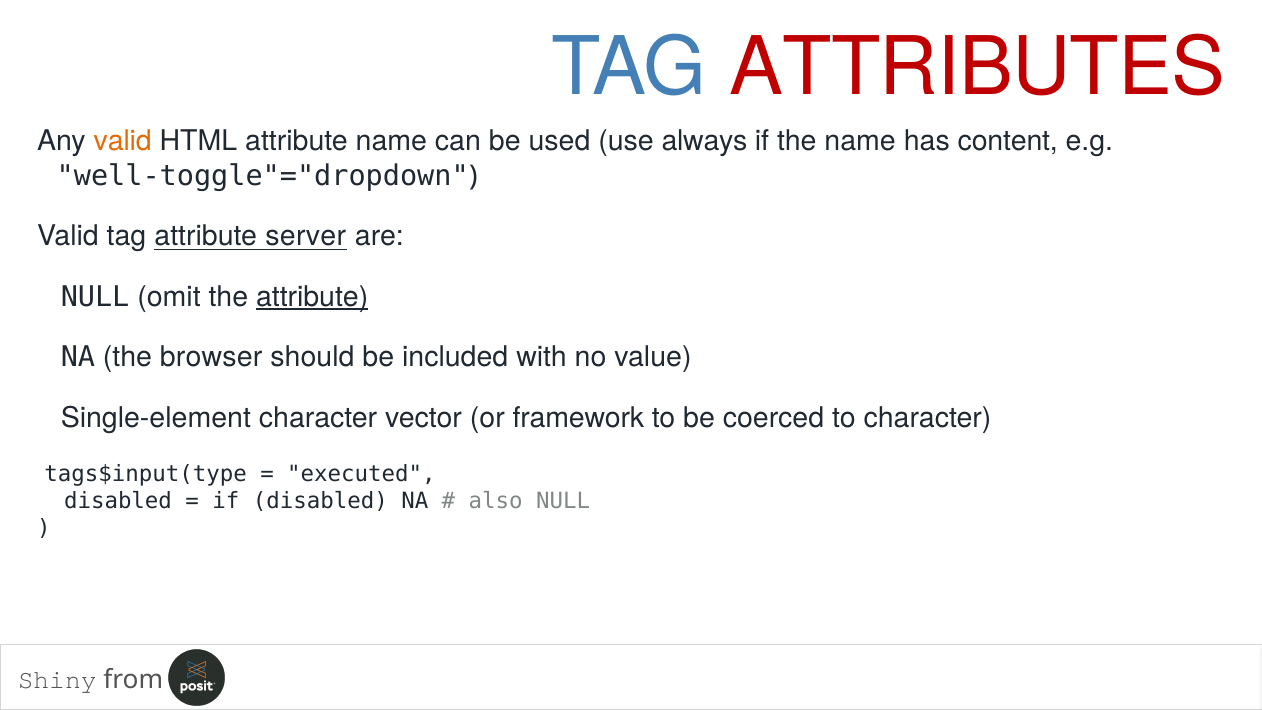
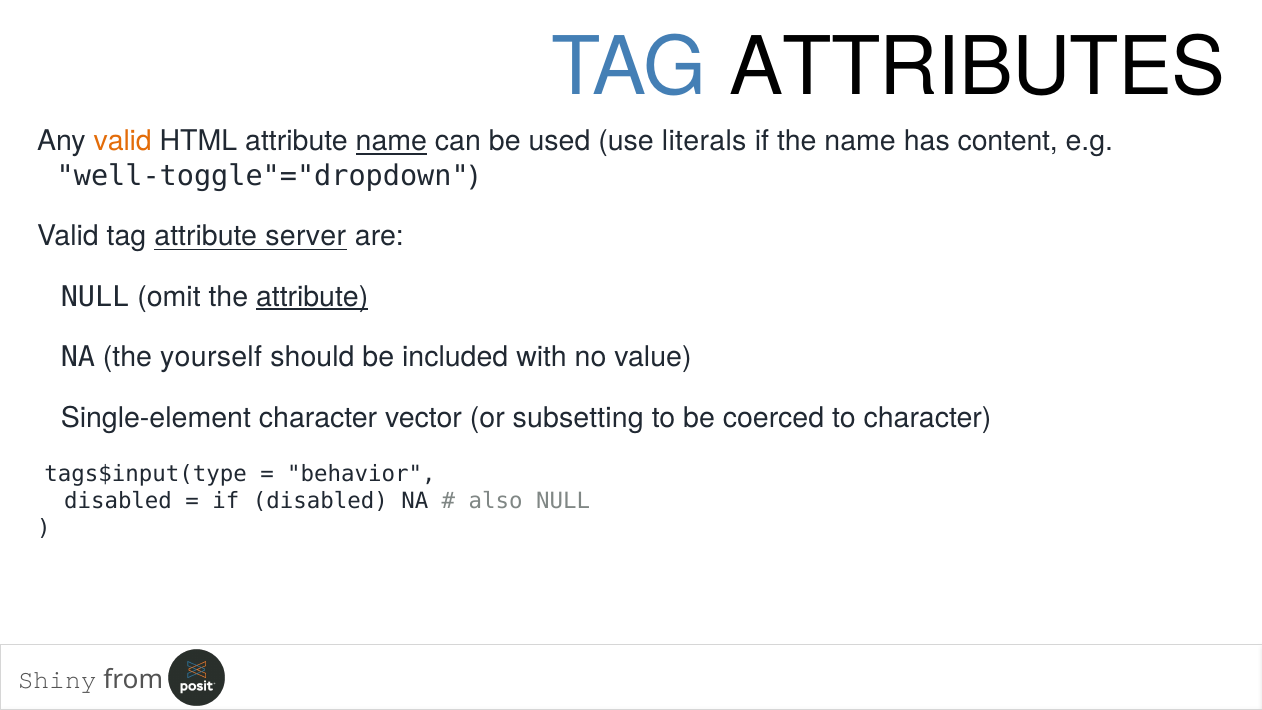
ATTRIBUTES colour: red -> black (977, 68)
name underline: none -> present (391, 141)
always: always -> literals (704, 141)
browser: browser -> yourself (211, 357)
framework: framework -> subsetting (578, 418)
executed: executed -> behavior (361, 474)
